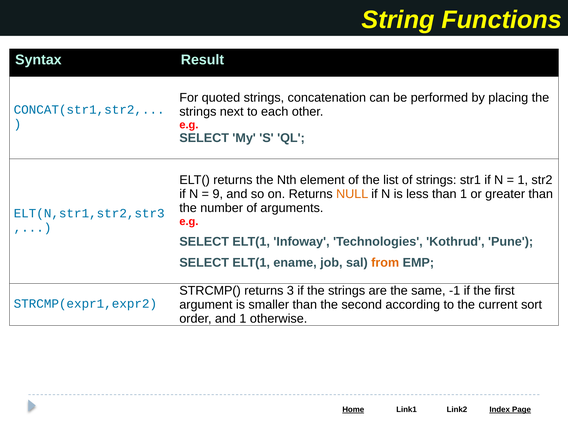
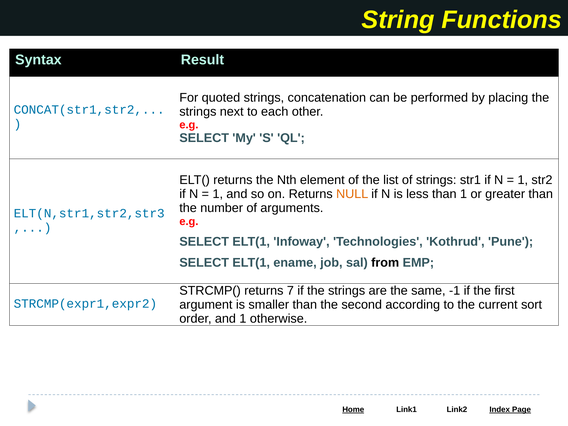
9: 9 -> 1 (218, 194)
from colour: orange -> black (385, 263)
3: 3 -> 7 (290, 291)
